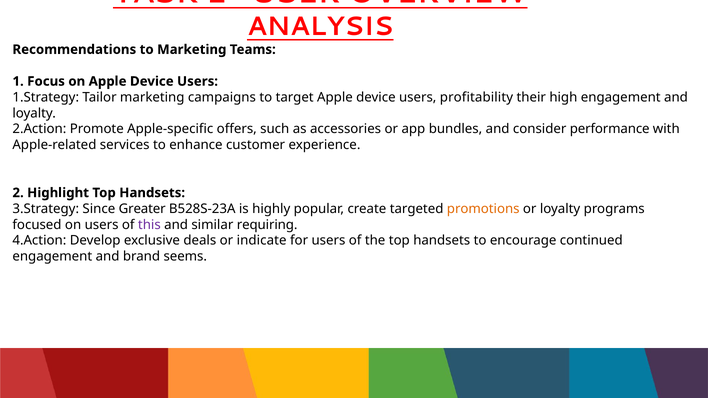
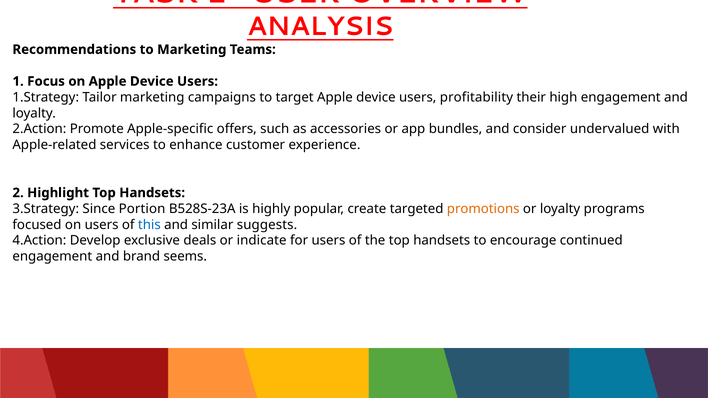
performance: performance -> undervalued (610, 129)
Greater: Greater -> Portion (142, 209)
this colour: purple -> blue (149, 225)
requiring: requiring -> suggests (267, 225)
